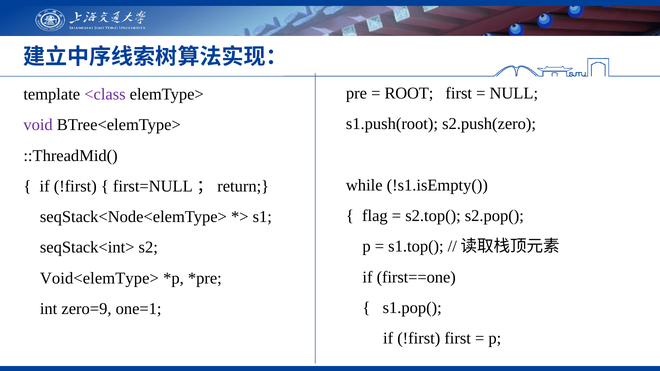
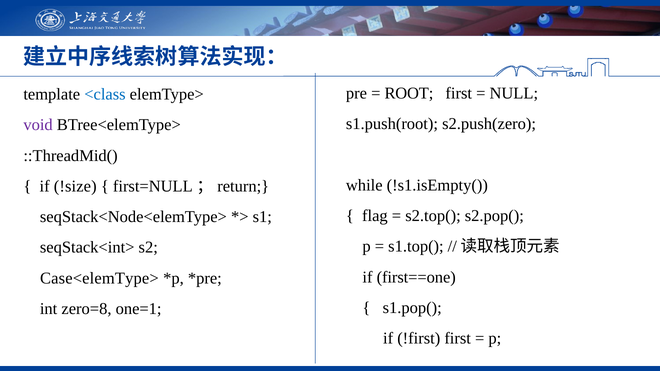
<class colour: purple -> blue (105, 94)
!first: !first -> !size (75, 186)
Void<elemType>: Void<elemType> -> Case<elemType> (99, 278)
zero=9: zero=9 -> zero=8 (86, 309)
